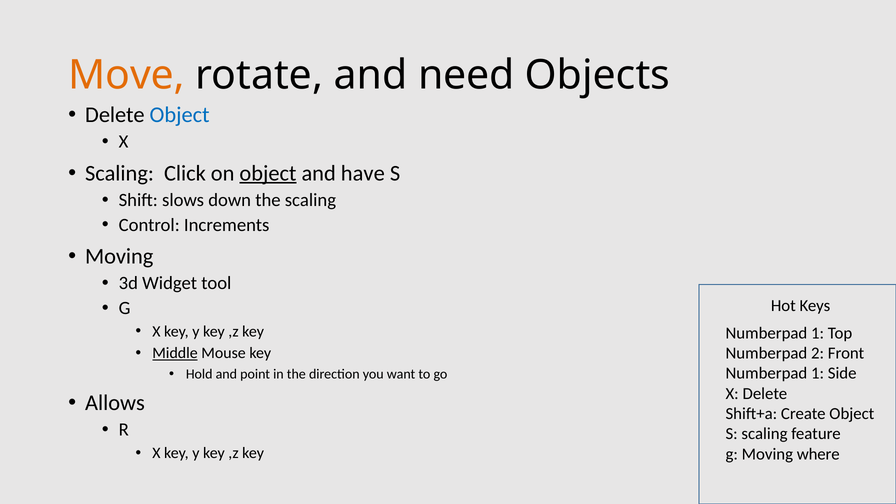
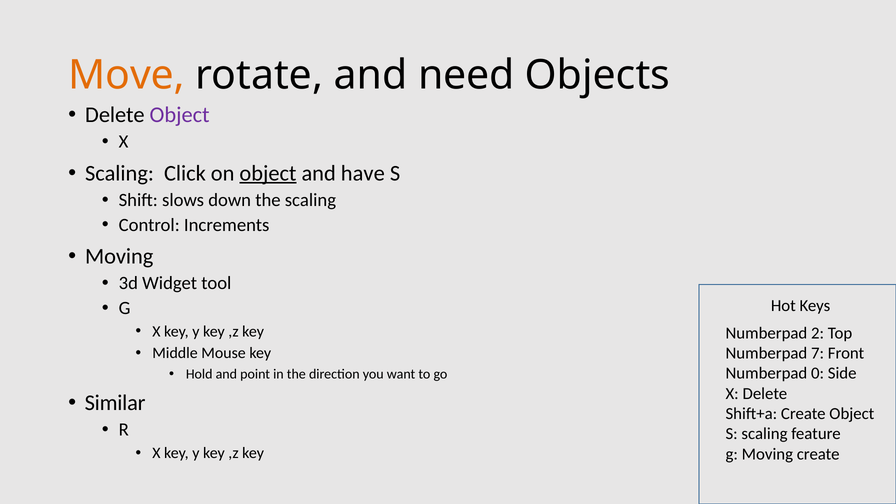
Object colour: blue -> purple (180, 115)
1: 1 -> 2 (818, 333)
Middle underline: present -> none (175, 353)
2: 2 -> 7 (818, 353)
1: 1 -> 0 (818, 373)
Allows: Allows -> Similar (115, 403)
Moving where: where -> create (818, 454)
